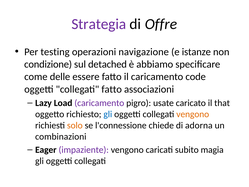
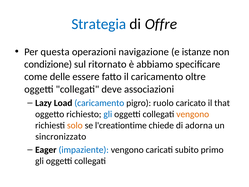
Strategia colour: purple -> blue (99, 24)
testing: testing -> questa (55, 52)
detached: detached -> ritornato (107, 64)
code: code -> oltre (196, 77)
collegati fatto: fatto -> deve (112, 89)
caricamento colour: purple -> blue (99, 103)
usate: usate -> ruolo (163, 103)
l'connessione: l'connessione -> l'creationtime (121, 125)
combinazioni: combinazioni -> sincronizzato (61, 136)
impaziente colour: purple -> blue (84, 150)
magia: magia -> primo (212, 150)
